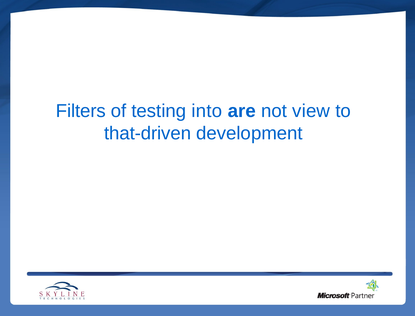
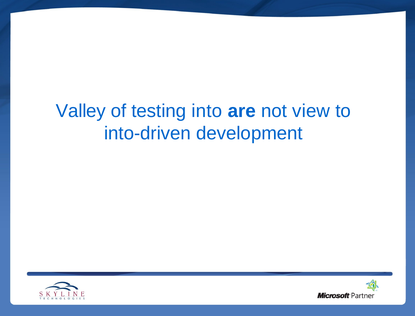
Filters: Filters -> Valley (81, 111)
that-driven: that-driven -> into-driven (148, 134)
